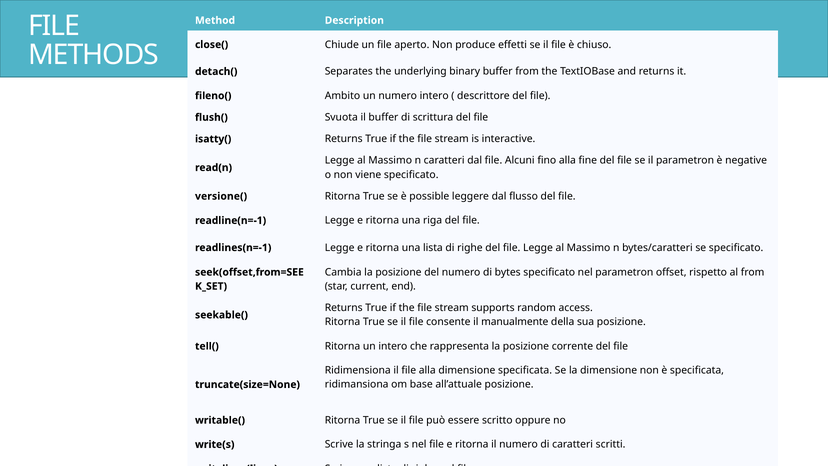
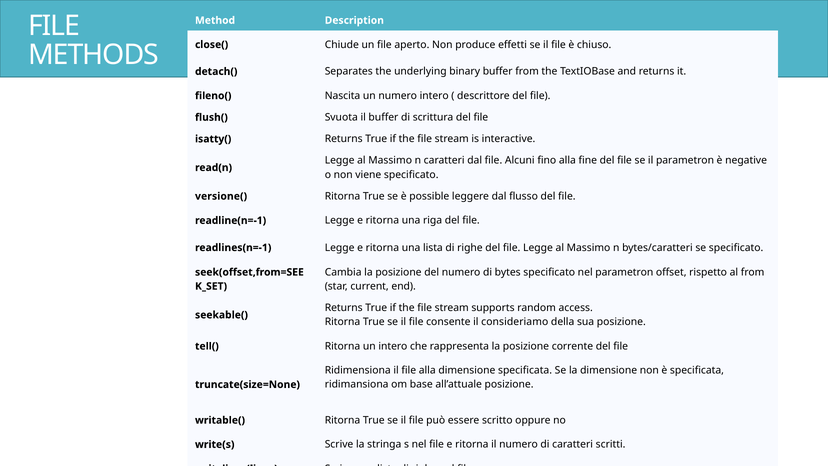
Ambito: Ambito -> Nascita (343, 96)
manualmente: manualmente -> consideriamo (515, 322)
